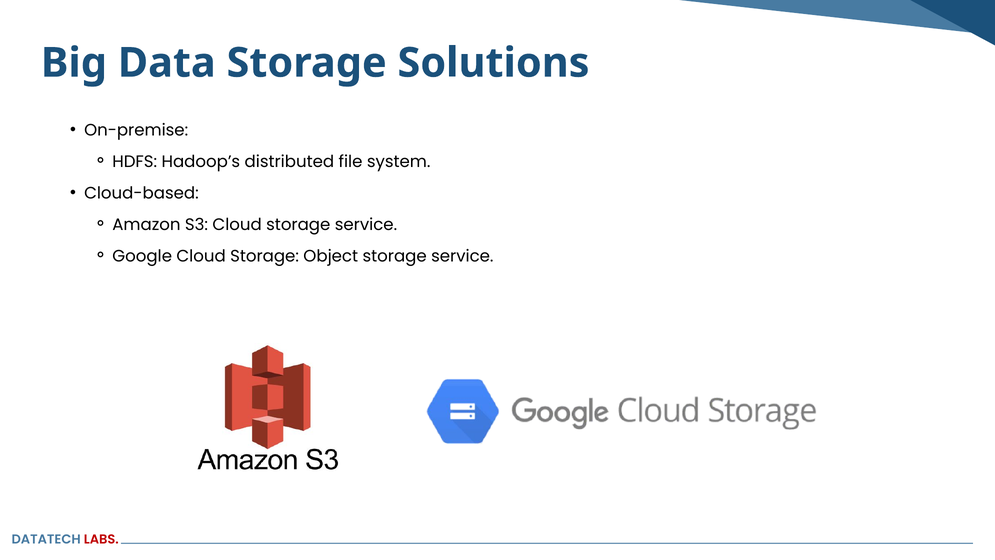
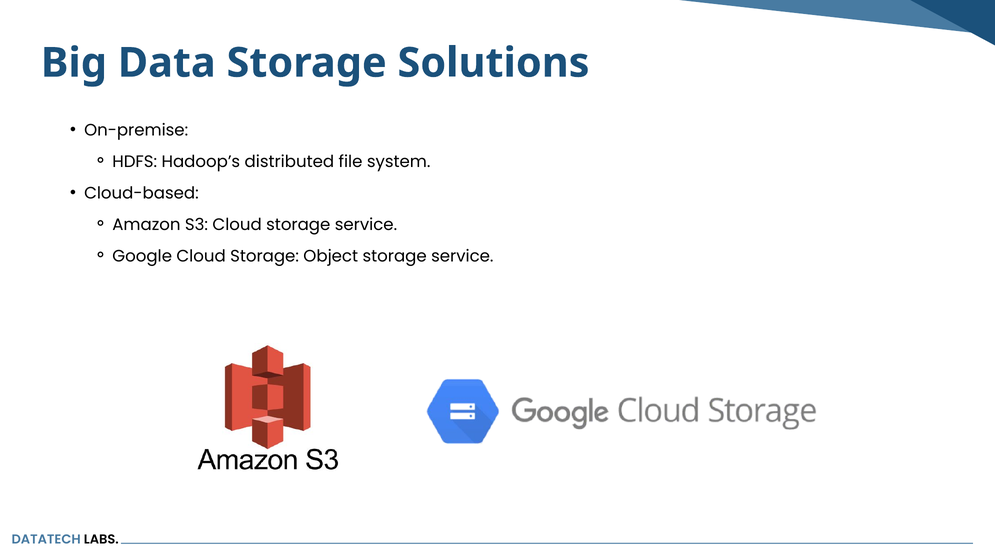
LABS colour: red -> black (101, 539)
